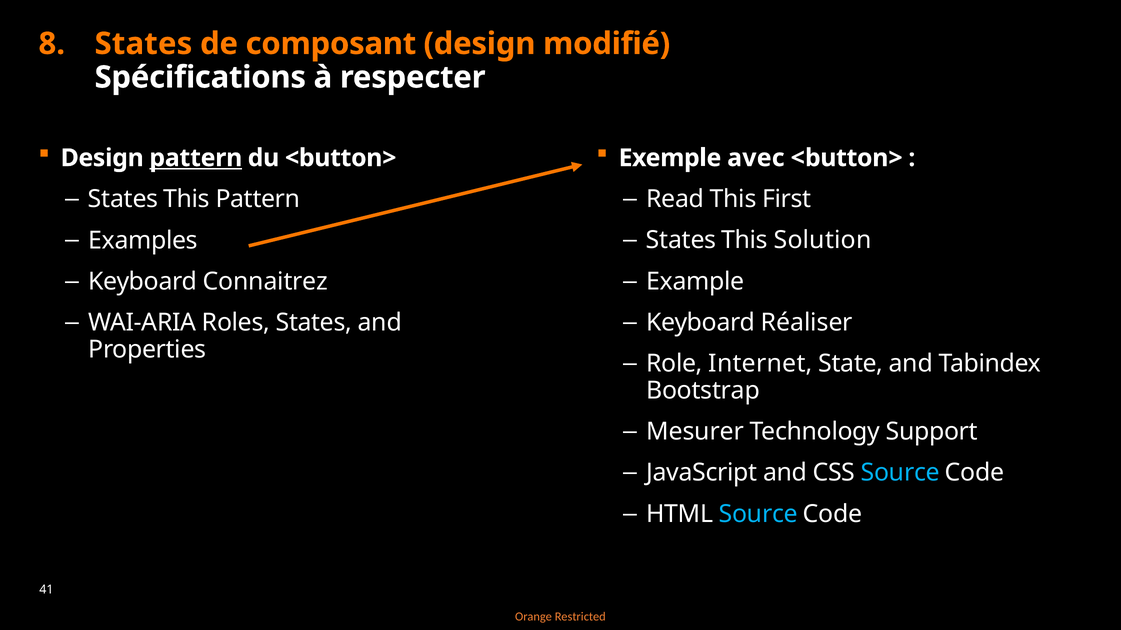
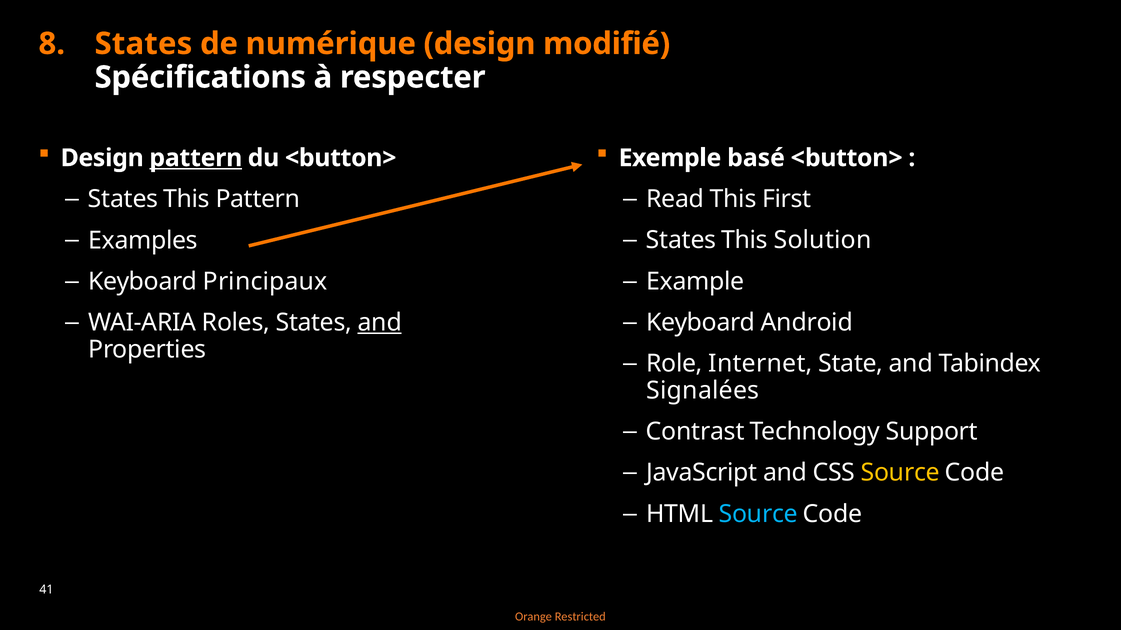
composant: composant -> numérique (331, 44)
avec: avec -> basé (756, 158)
Connaitrez: Connaitrez -> Principaux (265, 282)
Réaliser: Réaliser -> Android (807, 323)
and underline: none -> present (380, 323)
Bootstrap: Bootstrap -> Signalées (703, 391)
Mesurer: Mesurer -> Contrast (695, 432)
Source colour: light blue -> yellow (900, 473)
